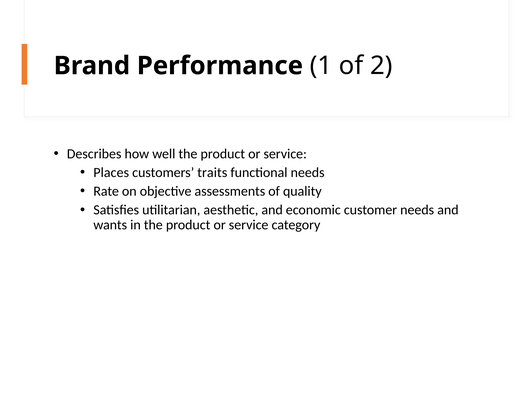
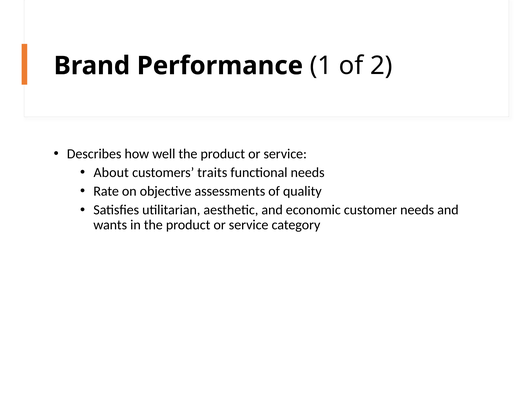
Places: Places -> About (111, 172)
